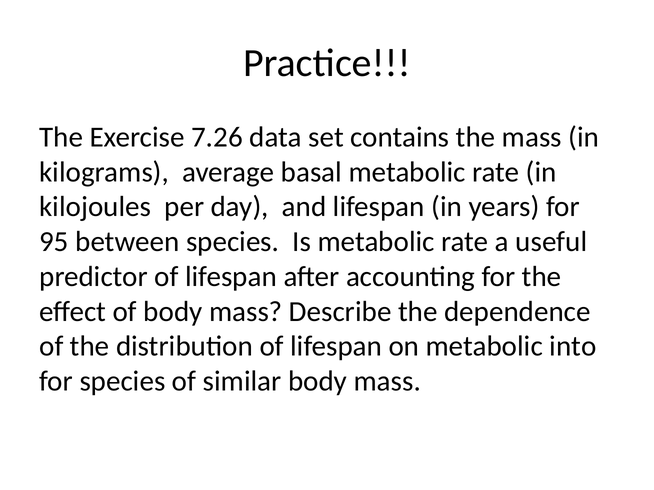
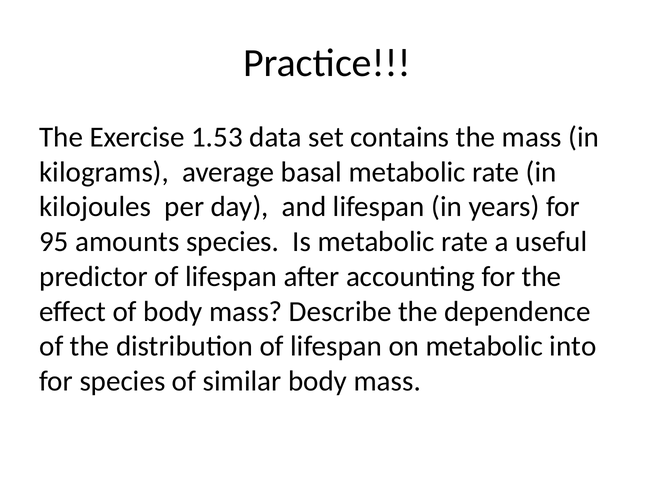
7.26: 7.26 -> 1.53 (217, 137)
between: between -> amounts (127, 242)
